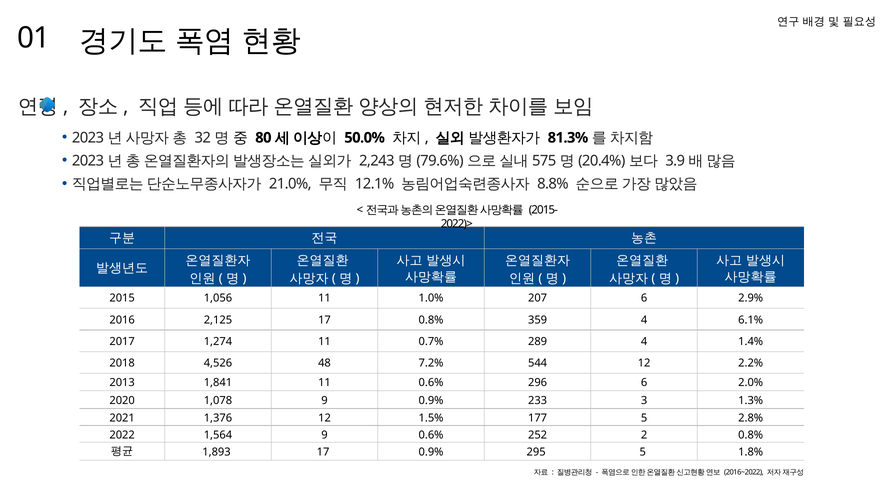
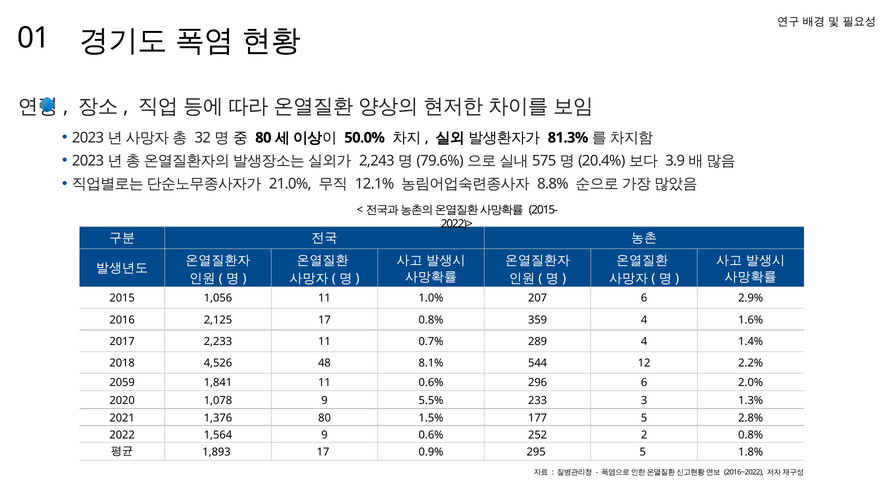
6.1%: 6.1% -> 1.6% (751, 320)
1,274: 1,274 -> 2,233 (218, 341)
7.2%: 7.2% -> 8.1% (431, 363)
2013: 2013 -> 2059 (122, 382)
9 0.9%: 0.9% -> 5.5% (431, 400)
1,376 12: 12 -> 80 (325, 418)
